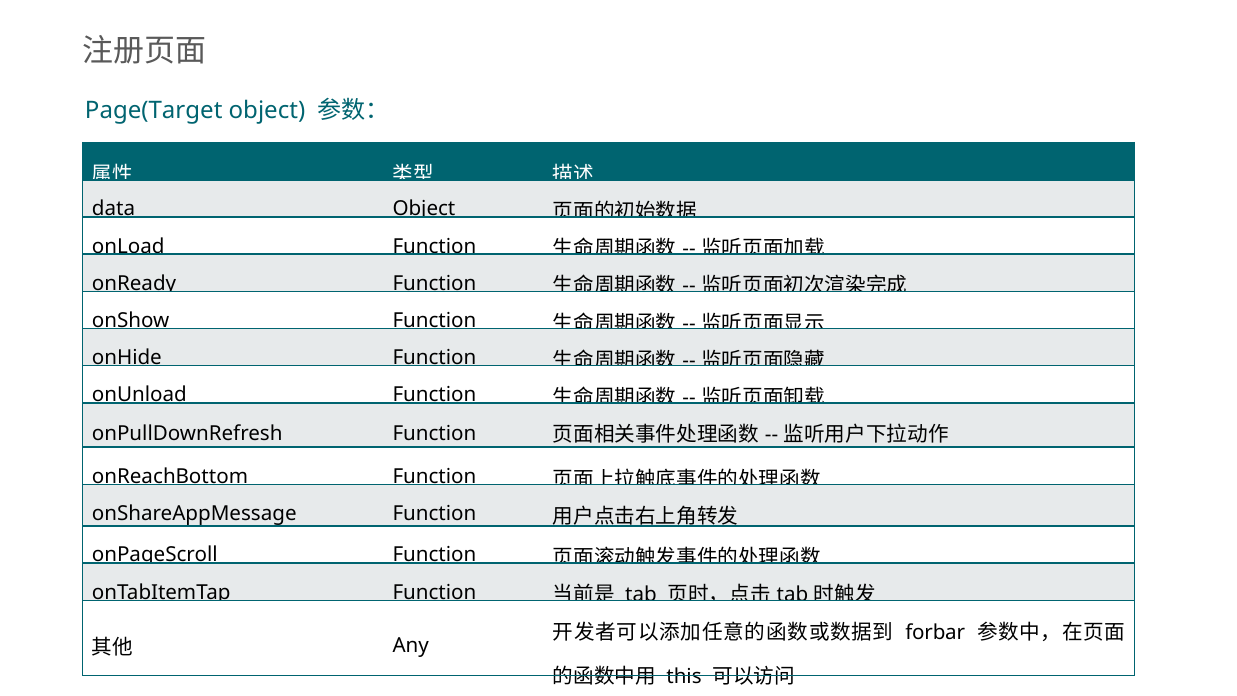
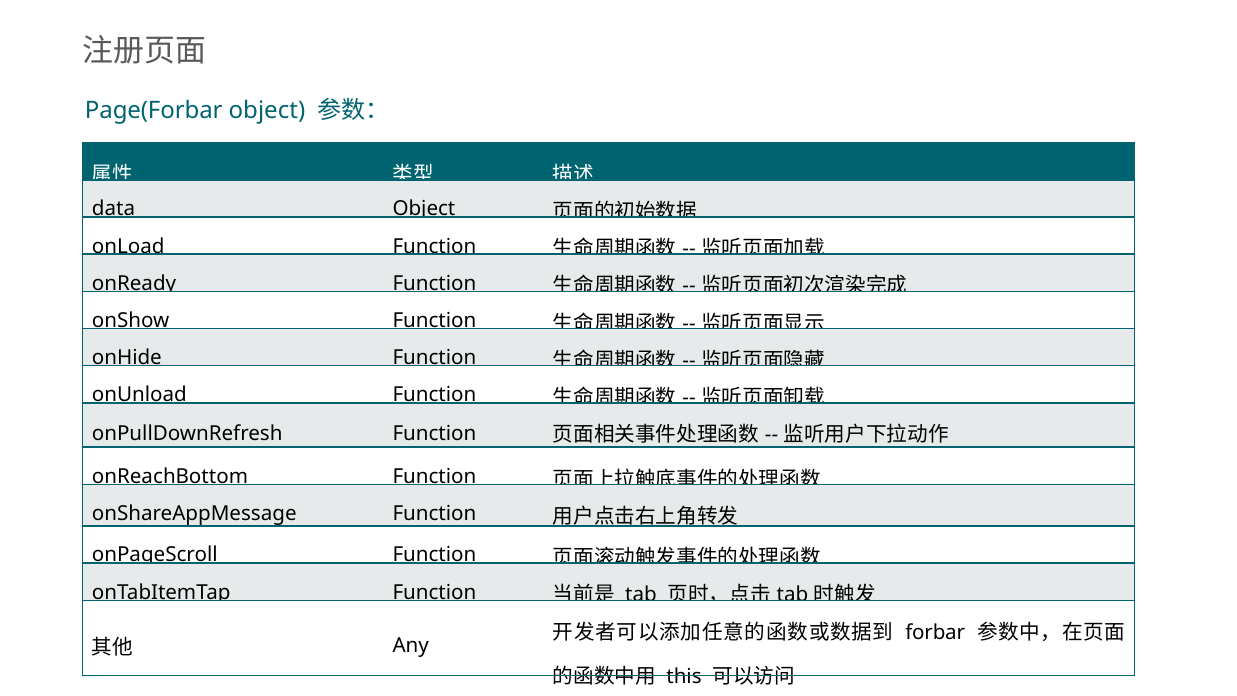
Page(Target: Page(Target -> Page(Forbar (154, 110)
